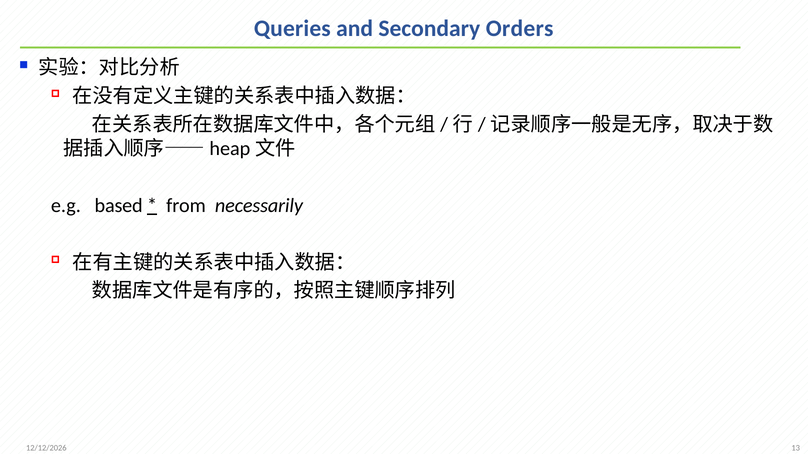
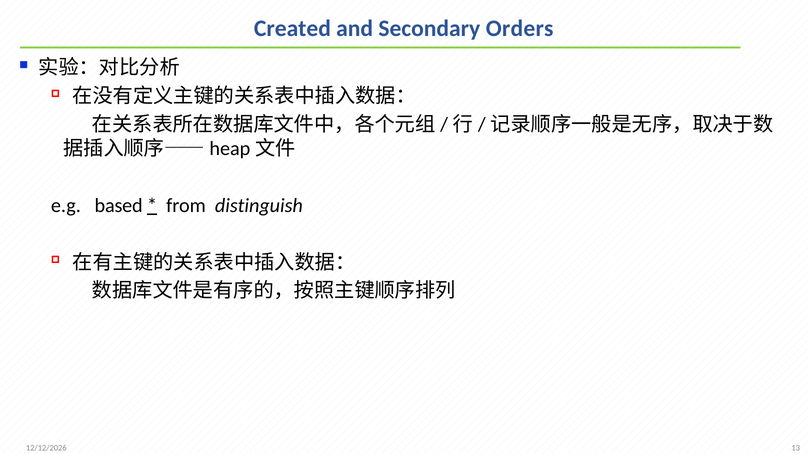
Queries: Queries -> Created (292, 28)
necessarily: necessarily -> distinguish (259, 206)
